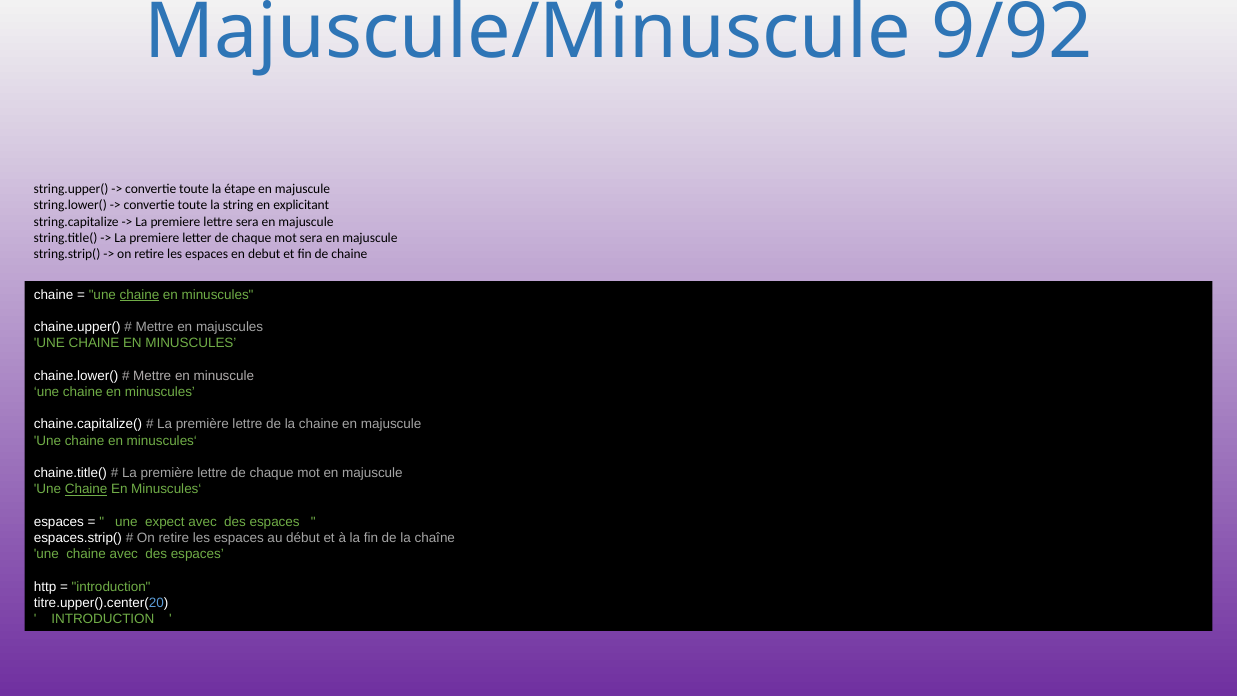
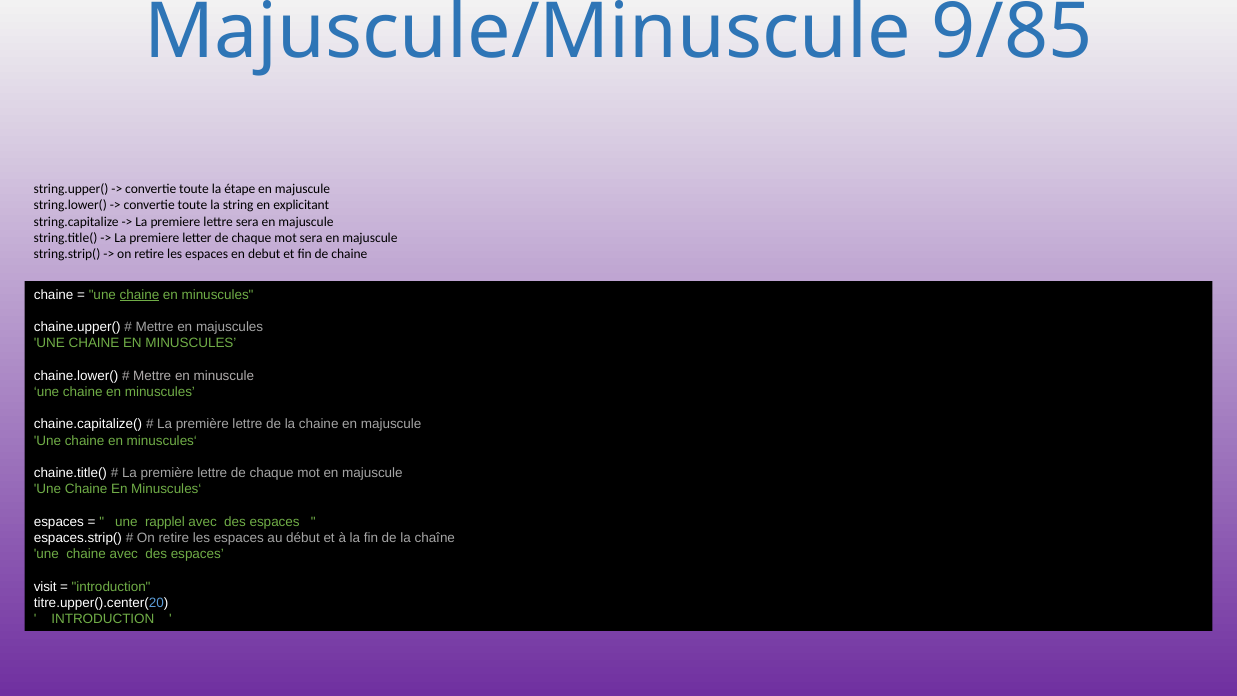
9/92: 9/92 -> 9/85 (1012, 32)
Chaine underline: present -> none (86, 489)
expect: expect -> rapplel (165, 522)
http: http -> visit (45, 587)
